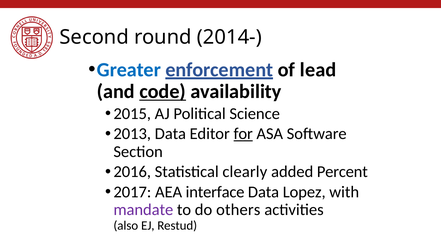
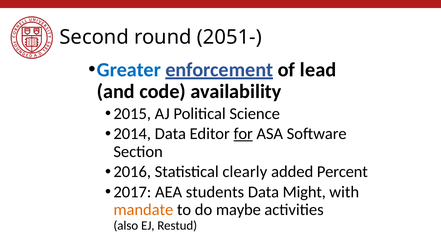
2014-: 2014- -> 2051- (229, 37)
code underline: present -> none (163, 92)
2013: 2013 -> 2014 (132, 134)
interface: interface -> students (215, 192)
Lopez: Lopez -> Might (304, 192)
mandate colour: purple -> orange (143, 210)
others: others -> maybe (238, 210)
